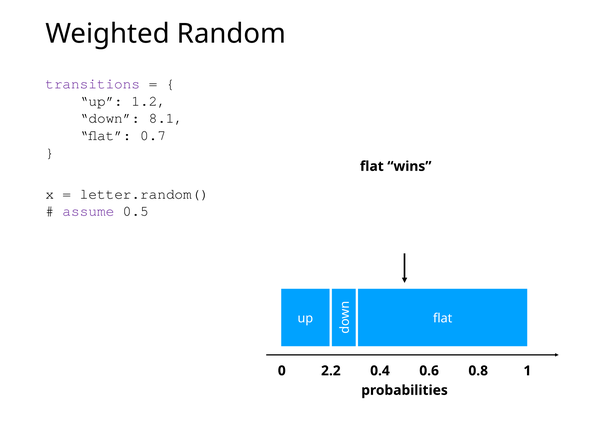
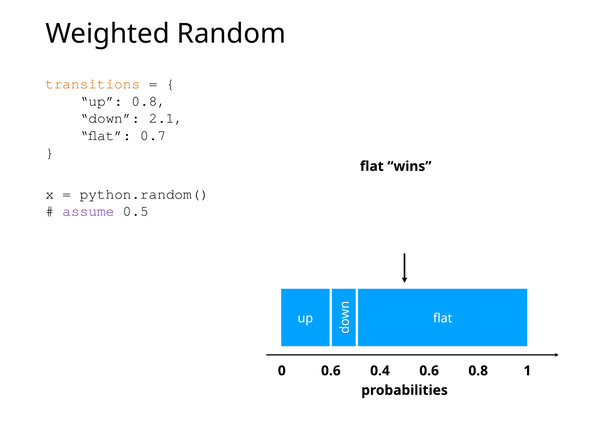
transitions colour: purple -> orange (93, 84)
up 1.2: 1.2 -> 0.8 (149, 101)
8.1: 8.1 -> 2.1 (166, 118)
letter.random(: letter.random( -> python.random( (144, 194)
2.2: 2.2 -> 0.6 (331, 371)
